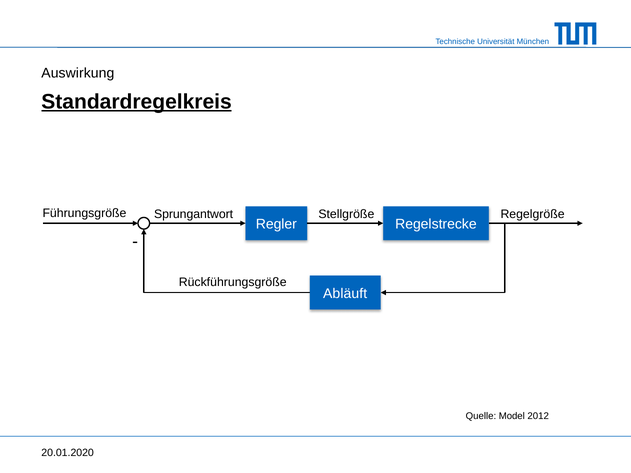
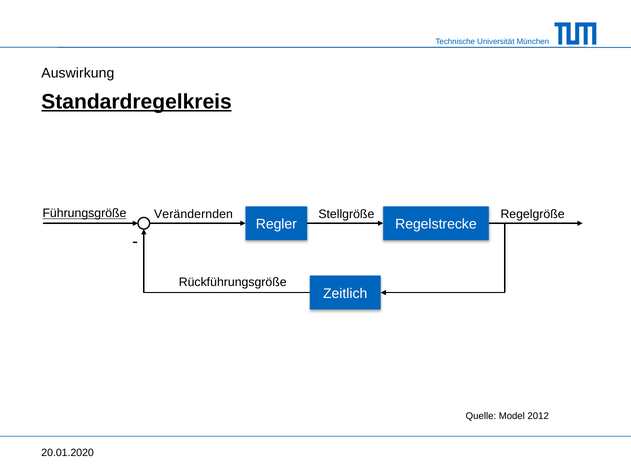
Führungsgröße underline: none -> present (84, 213)
Sprungantwort: Sprungantwort -> Verändernden (194, 214)
Abläuft: Abläuft -> Zeitlich (345, 294)
